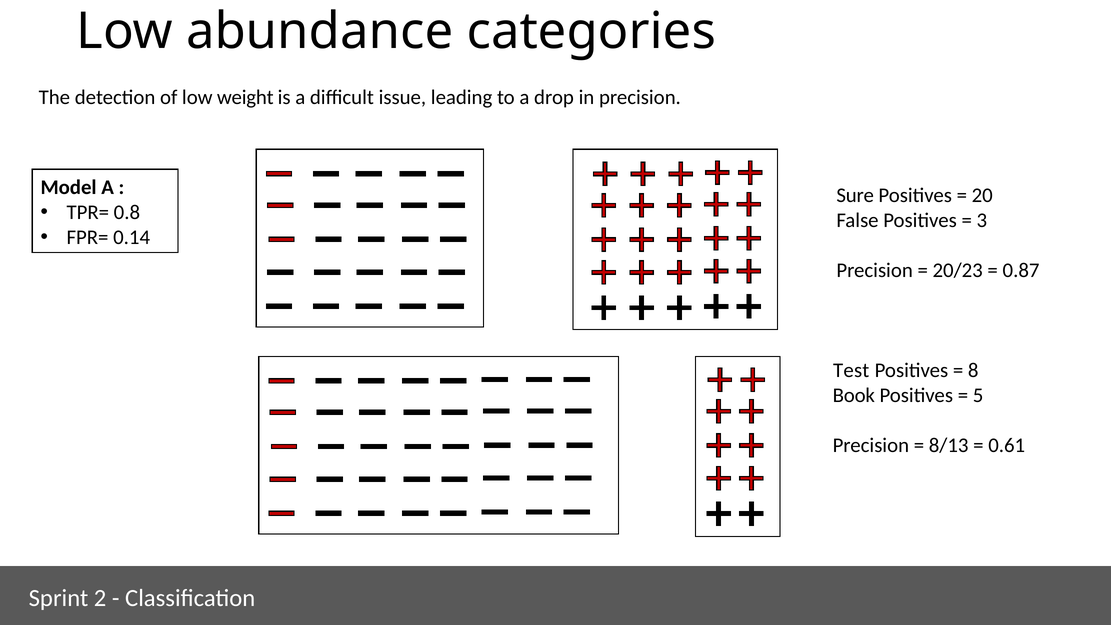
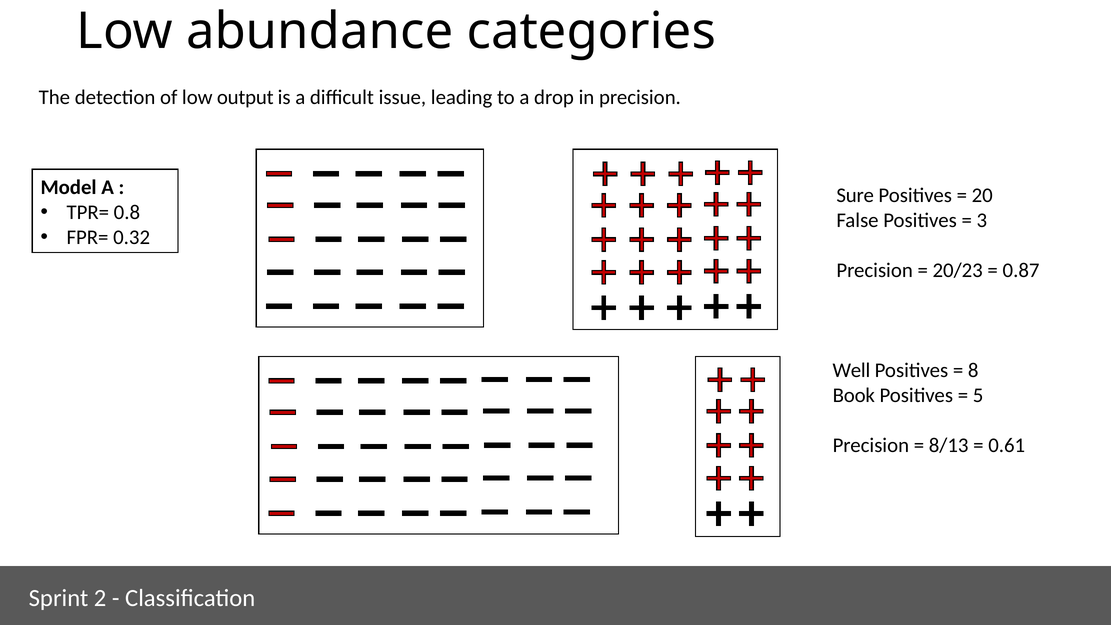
weight: weight -> output (245, 98)
0.14: 0.14 -> 0.32 (132, 237)
Test: Test -> Well (851, 371)
